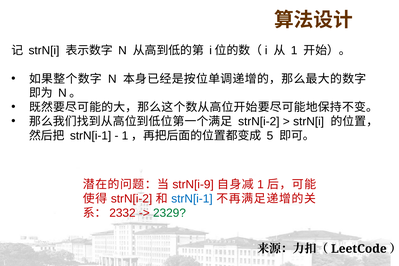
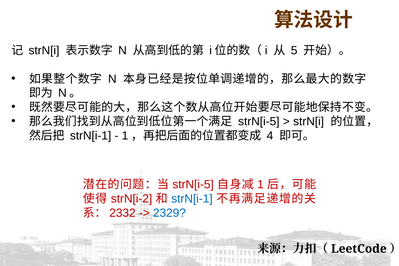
1: 1 -> 5 (294, 50)
strN[i-2: strN[i-2 -> strN[i-5 (259, 121)
5: 5 -> 4 (270, 136)
strN[i-9: strN[i-9 -> strN[i-5 (193, 185)
2329 colour: green -> blue (169, 213)
